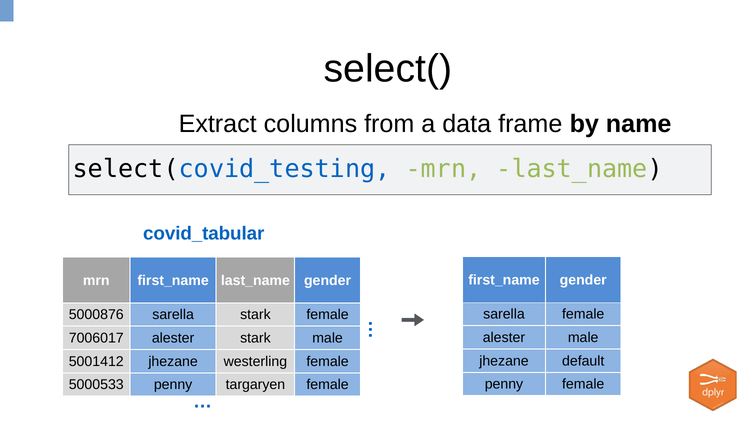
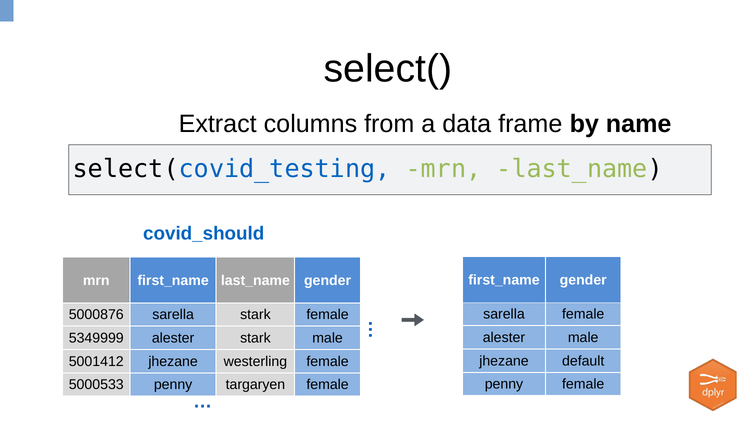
covid_tabular: covid_tabular -> covid_should (204, 233)
7006017: 7006017 -> 5349999 (96, 338)
